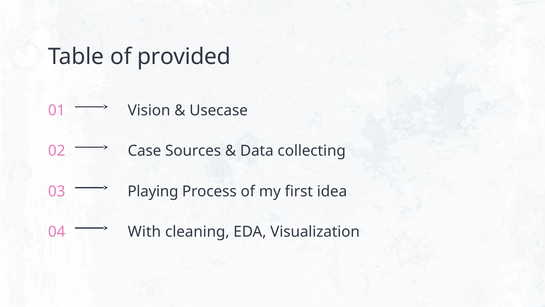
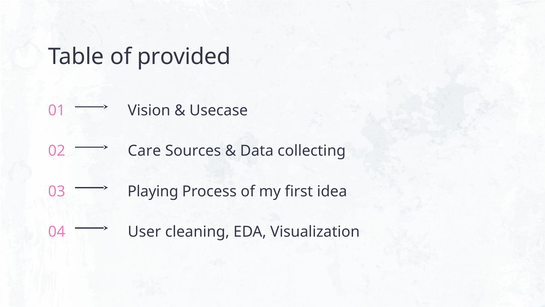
Case: Case -> Care (144, 151)
With: With -> User (144, 231)
